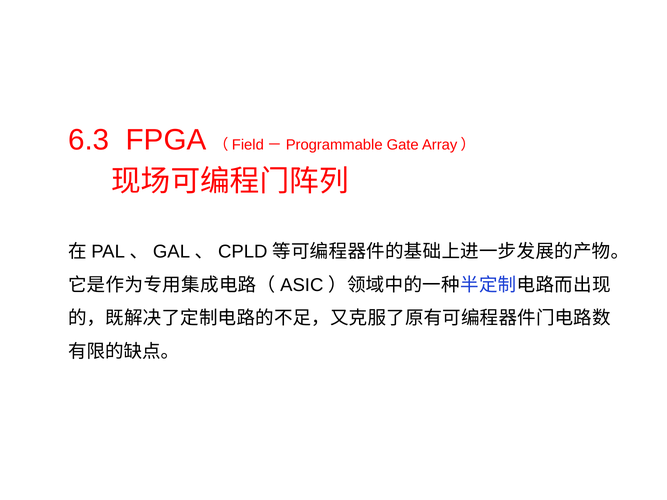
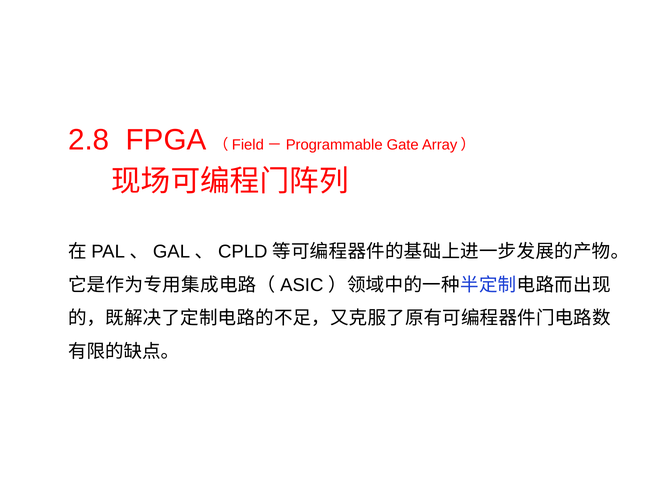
6.3: 6.3 -> 2.8 (89, 140)
